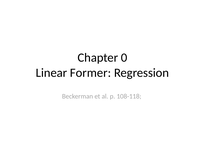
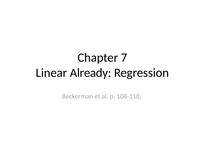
0: 0 -> 7 (124, 58)
Former: Former -> Already (91, 73)
